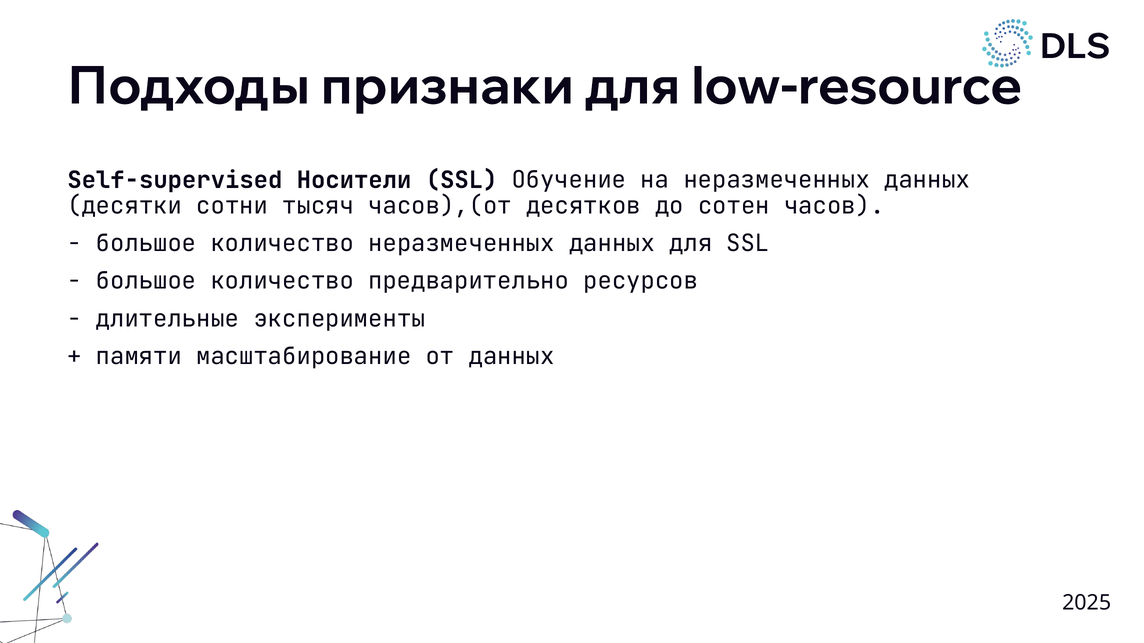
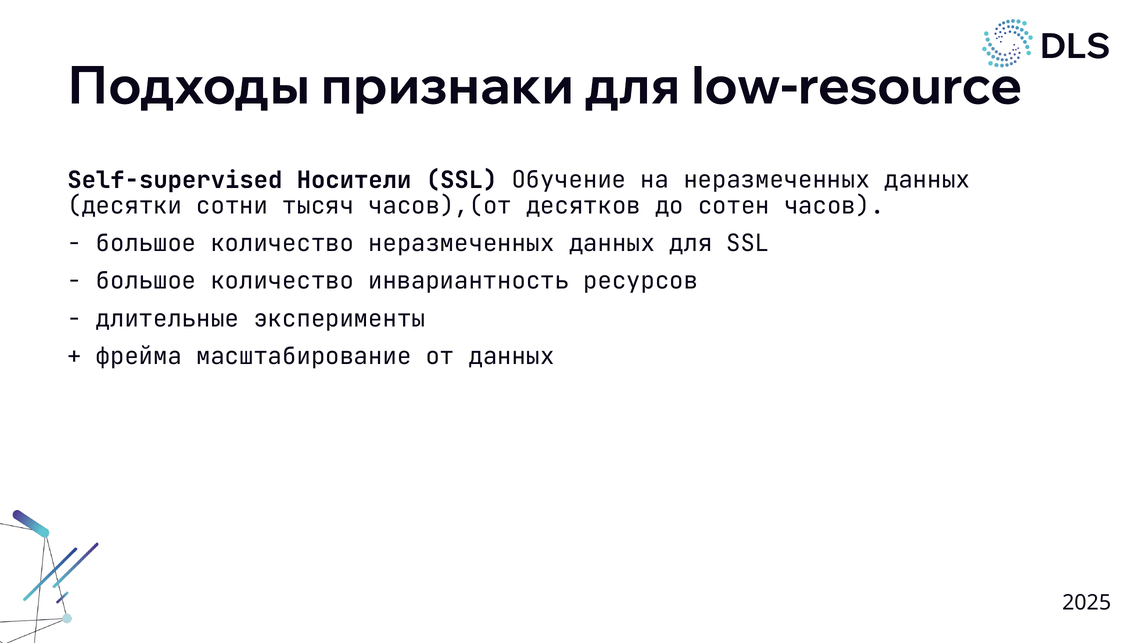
предварительно: предварительно -> инвариантность (469, 281)
памяти: памяти -> фрейма (139, 357)
